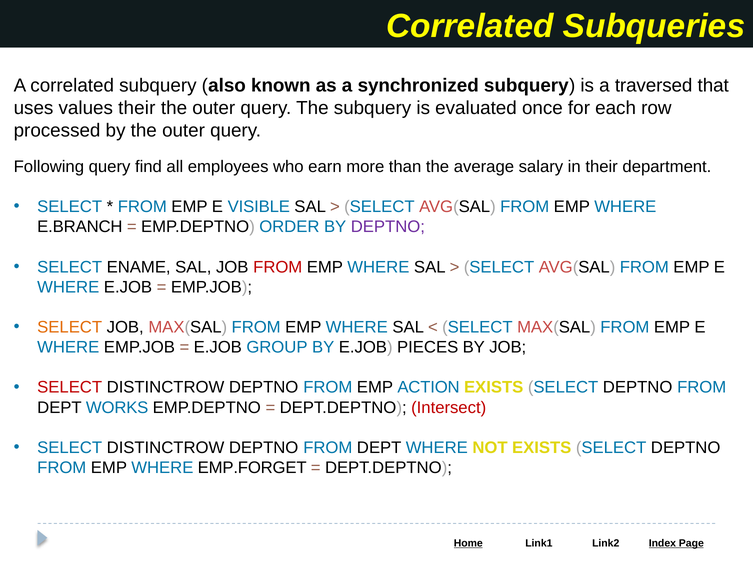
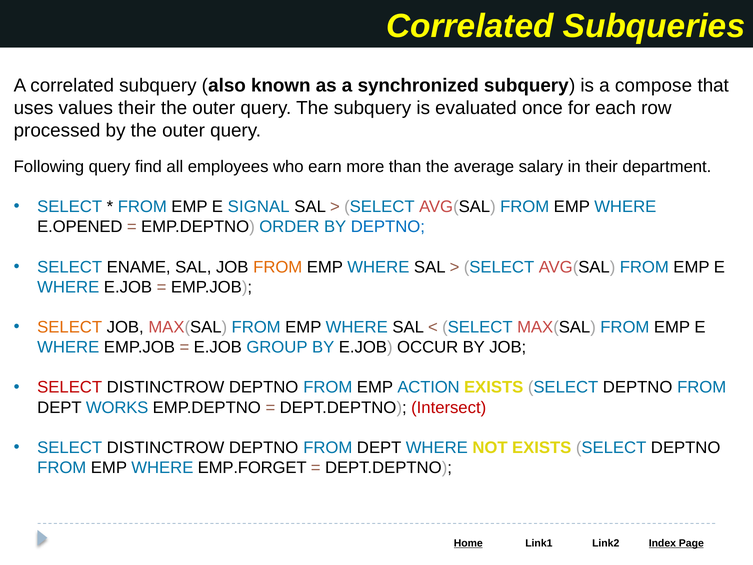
traversed: traversed -> compose (654, 85)
VISIBLE: VISIBLE -> SIGNAL (259, 207)
E.BRANCH: E.BRANCH -> E.OPENED (80, 227)
DEPTNO colour: purple -> blue (388, 227)
FROM colour: red -> orange (278, 267)
PIECES: PIECES -> OCCUR (428, 347)
